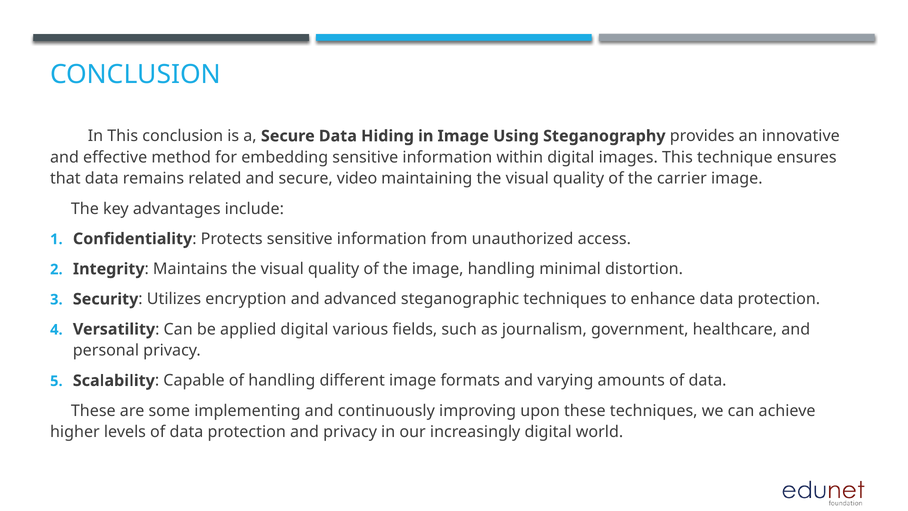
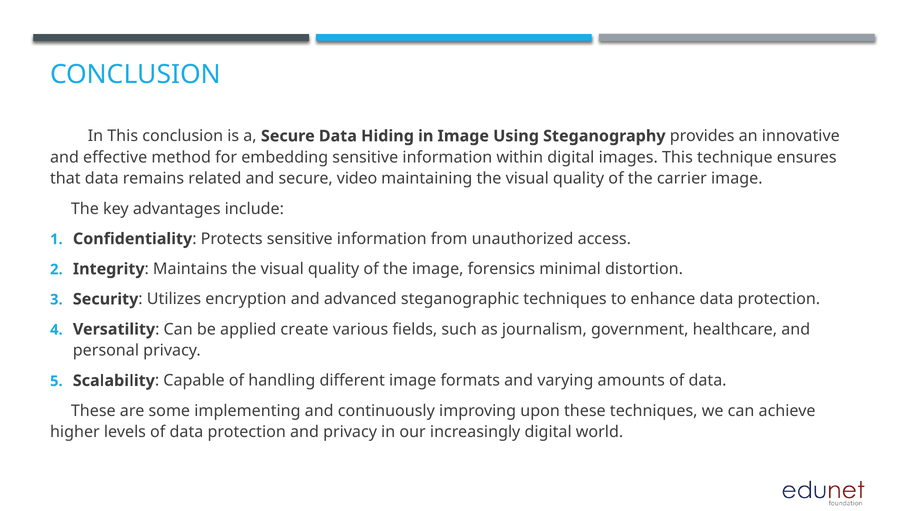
image handling: handling -> forensics (501, 269)
applied digital: digital -> create (304, 329)
